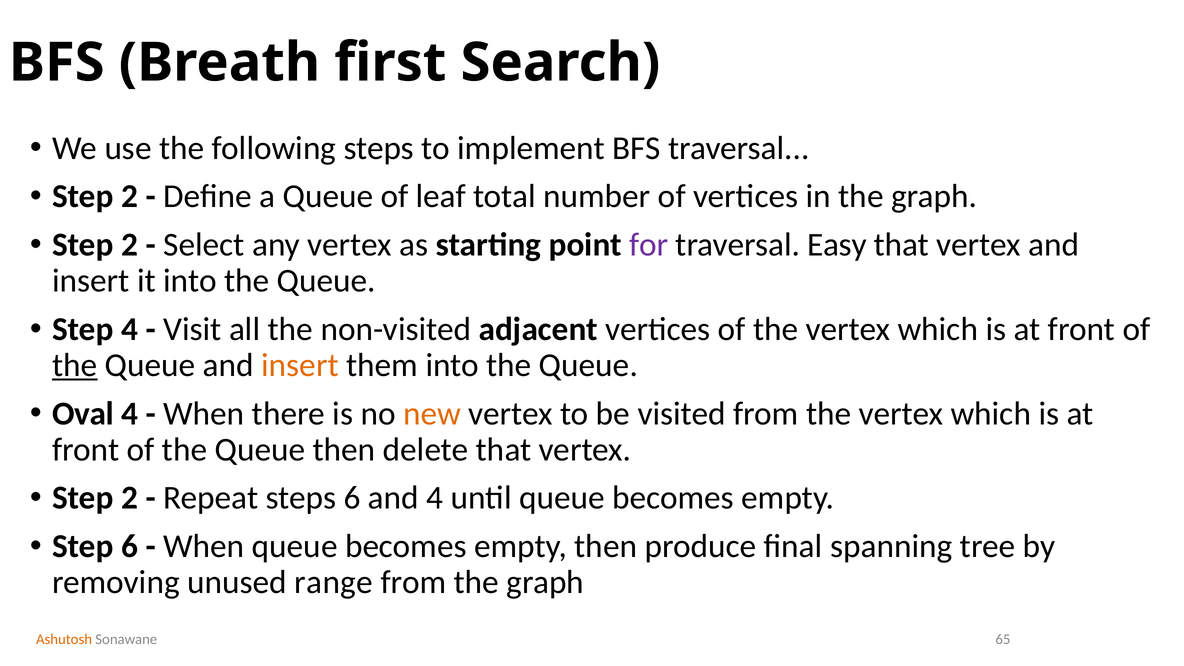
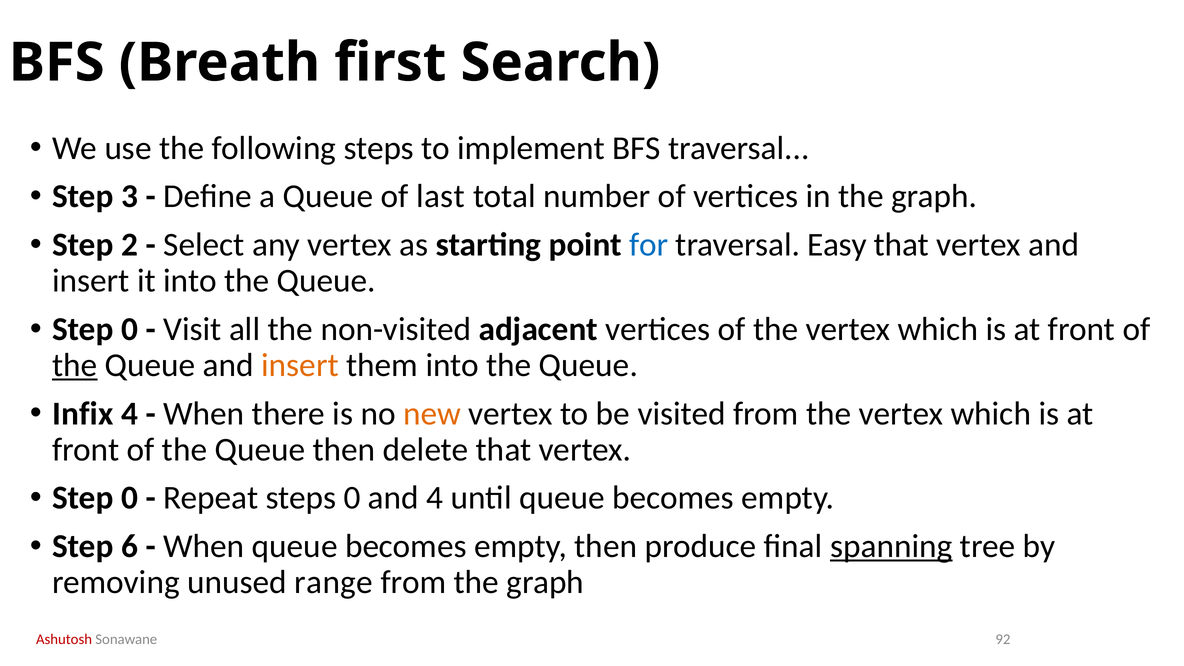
2: 2 -> 3 (130, 196)
leaf: leaf -> last (441, 196)
for colour: purple -> blue (649, 245)
4: 4 -> 0 (130, 329)
Oval: Oval -> Infix (83, 414)
2: 2 -> 0 (130, 498)
steps 6: 6 -> 0 (352, 498)
spanning underline: none -> present (891, 546)
Ashutosh colour: orange -> red (64, 639)
65: 65 -> 92 (1003, 639)
